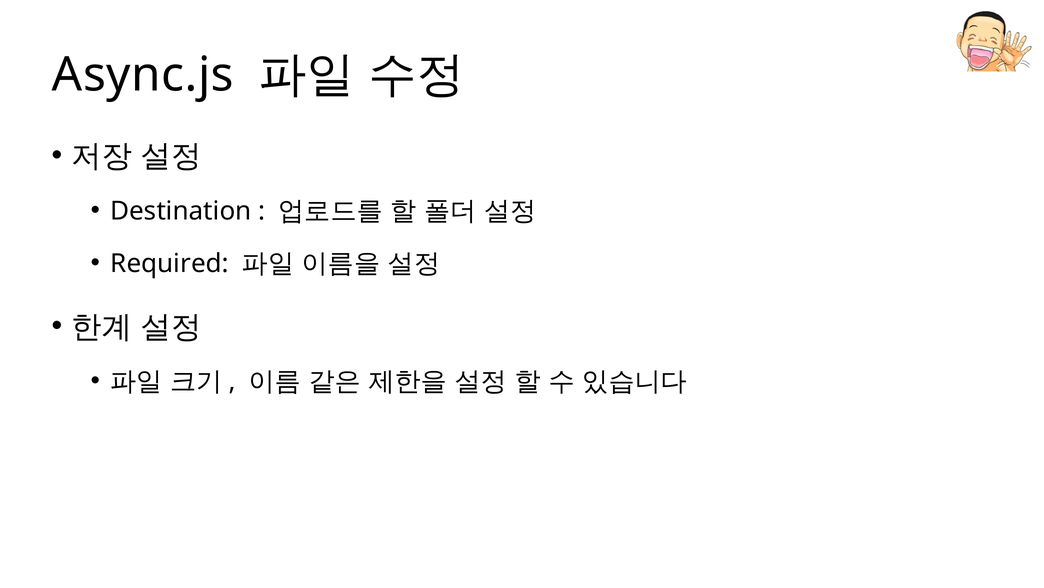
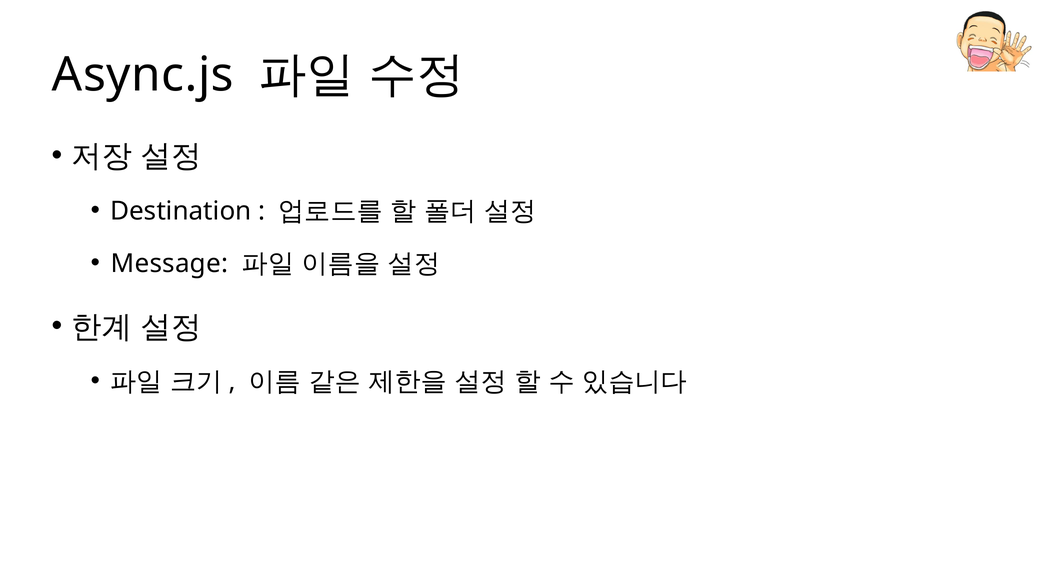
Required: Required -> Message (169, 263)
